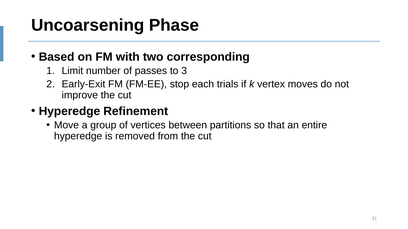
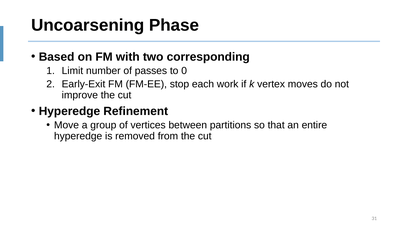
3: 3 -> 0 (184, 71)
trials: trials -> work (228, 84)
